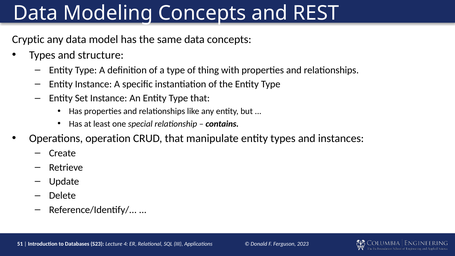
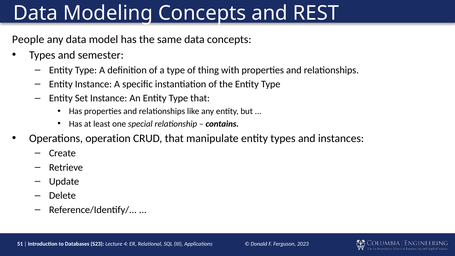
Cryptic: Cryptic -> People (28, 39)
structure: structure -> semester (101, 55)
